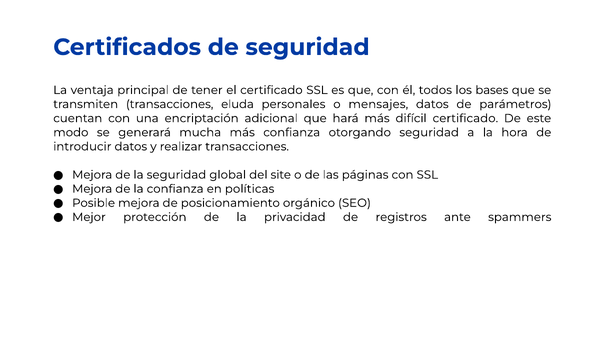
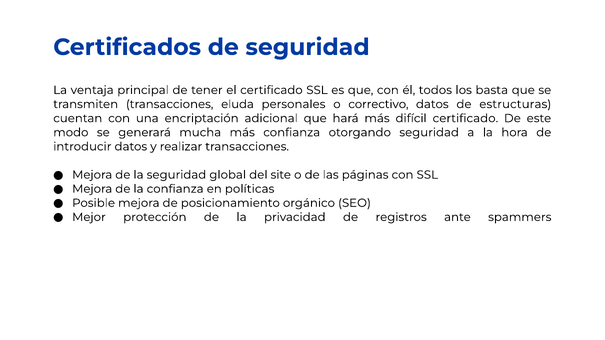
bases: bases -> basta (492, 90)
mensajes: mensajes -> correctivo (378, 104)
parámetros: parámetros -> estructuras (515, 104)
